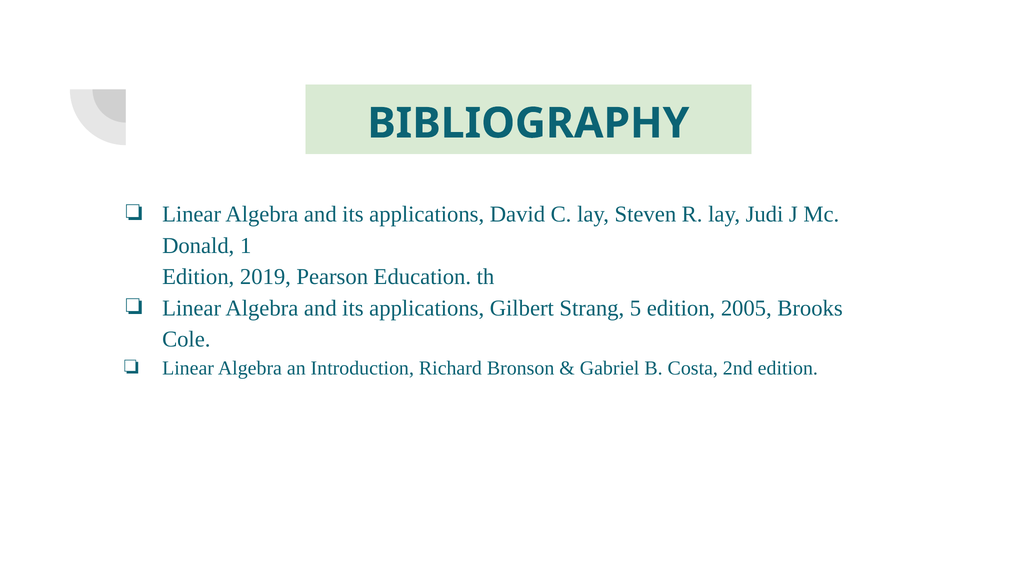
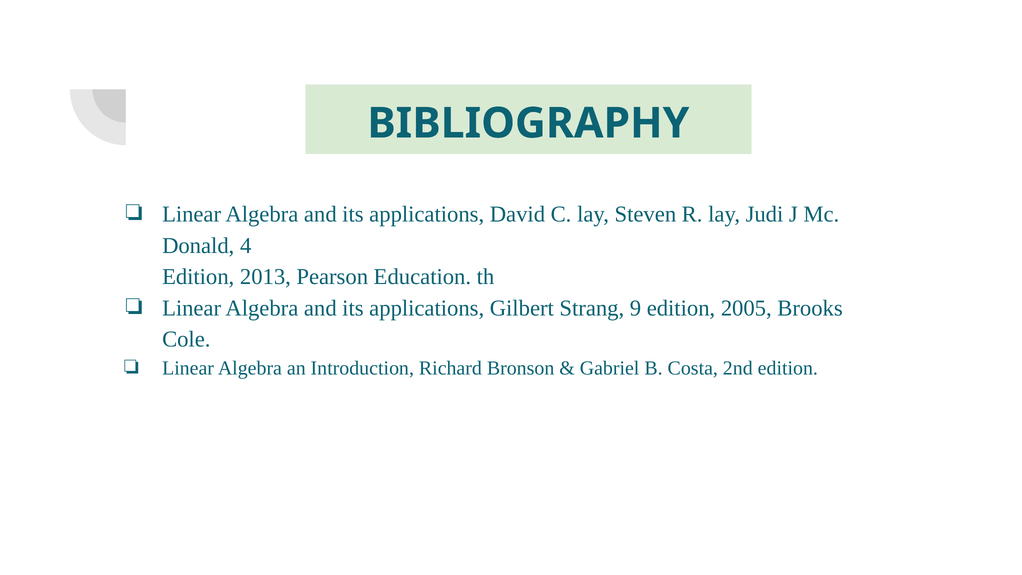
1: 1 -> 4 (246, 246)
2019: 2019 -> 2013 (265, 277)
5: 5 -> 9 (635, 308)
